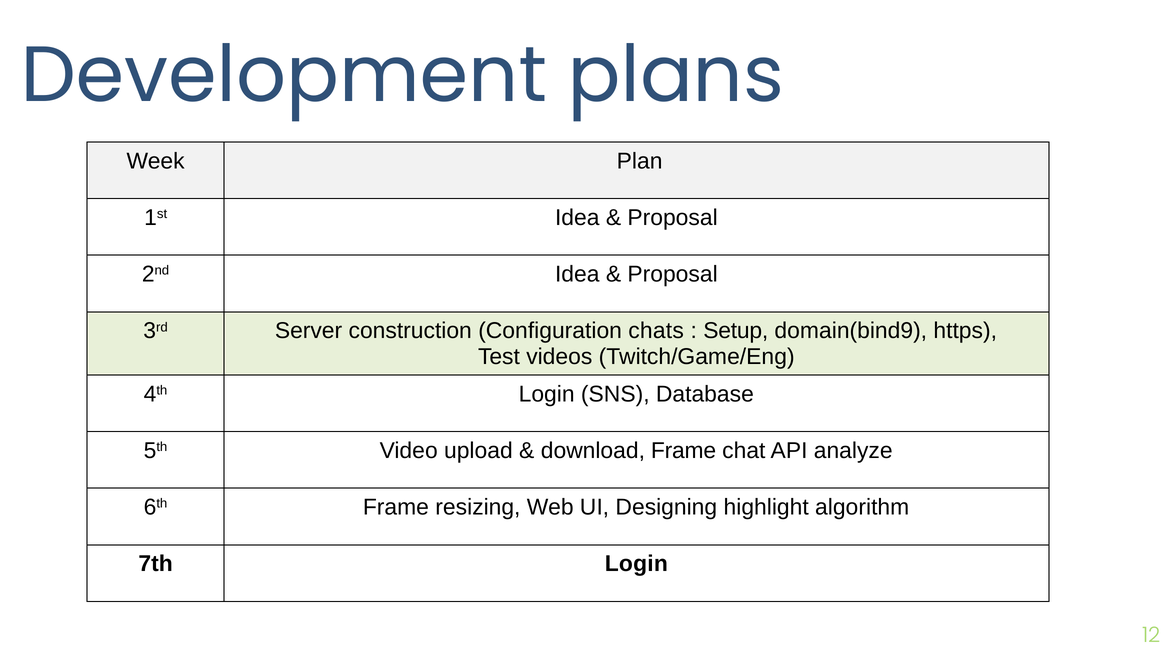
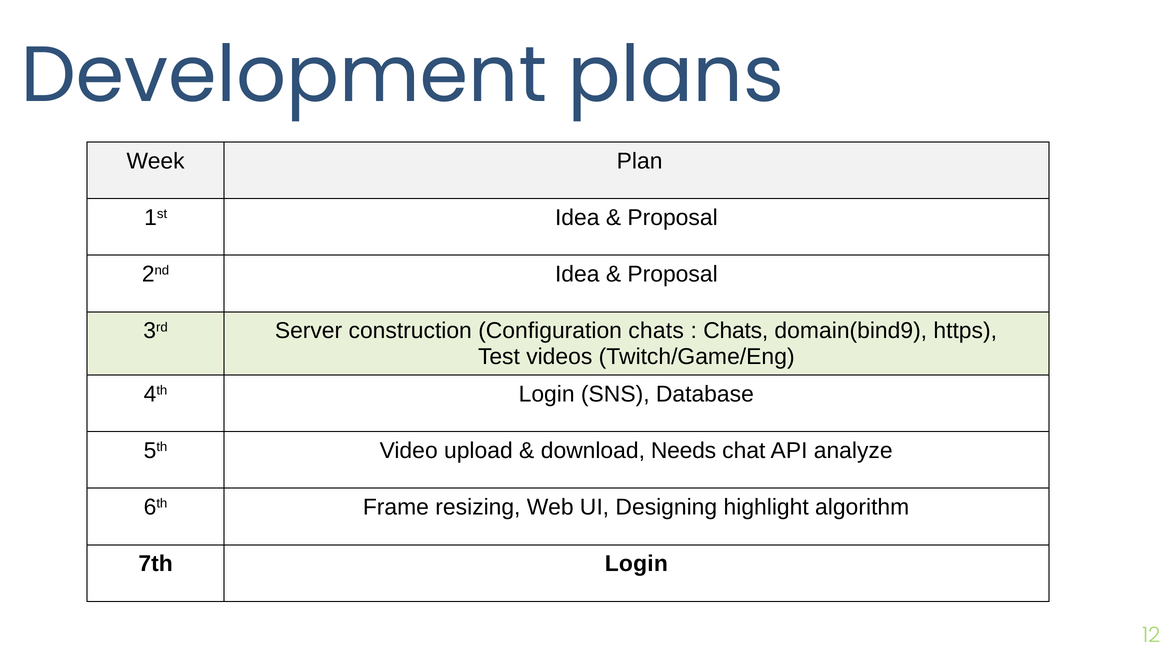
Setup: Setup -> Chats (736, 331)
download Frame: Frame -> Needs (684, 451)
